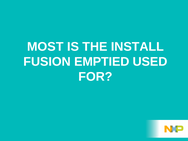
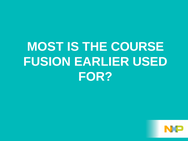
INSTALL: INSTALL -> COURSE (137, 47)
EMPTIED: EMPTIED -> EARLIER (102, 62)
